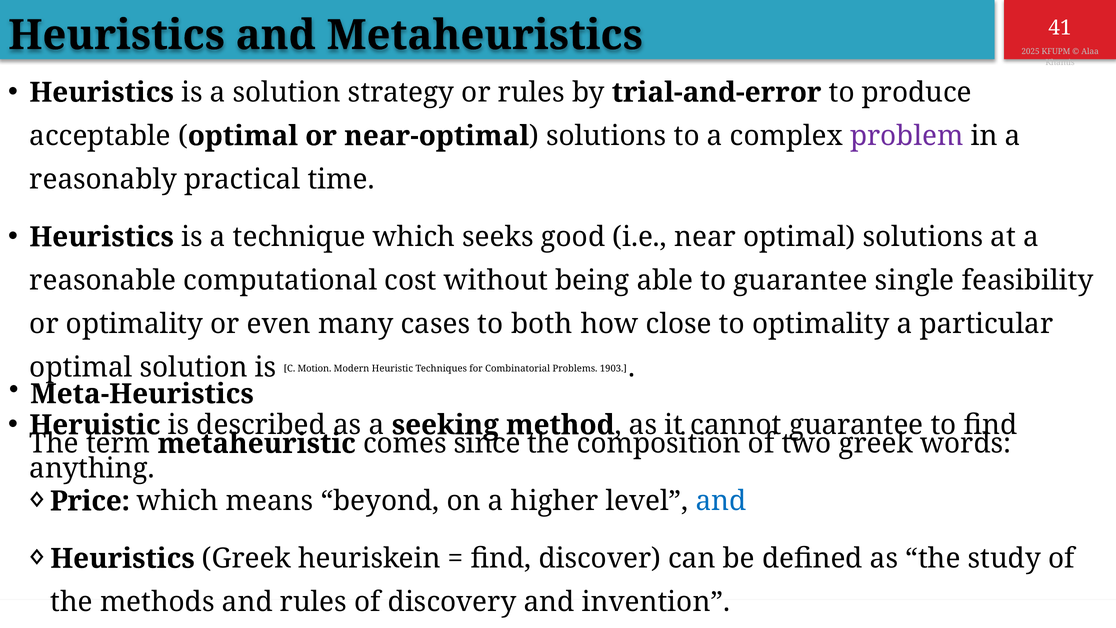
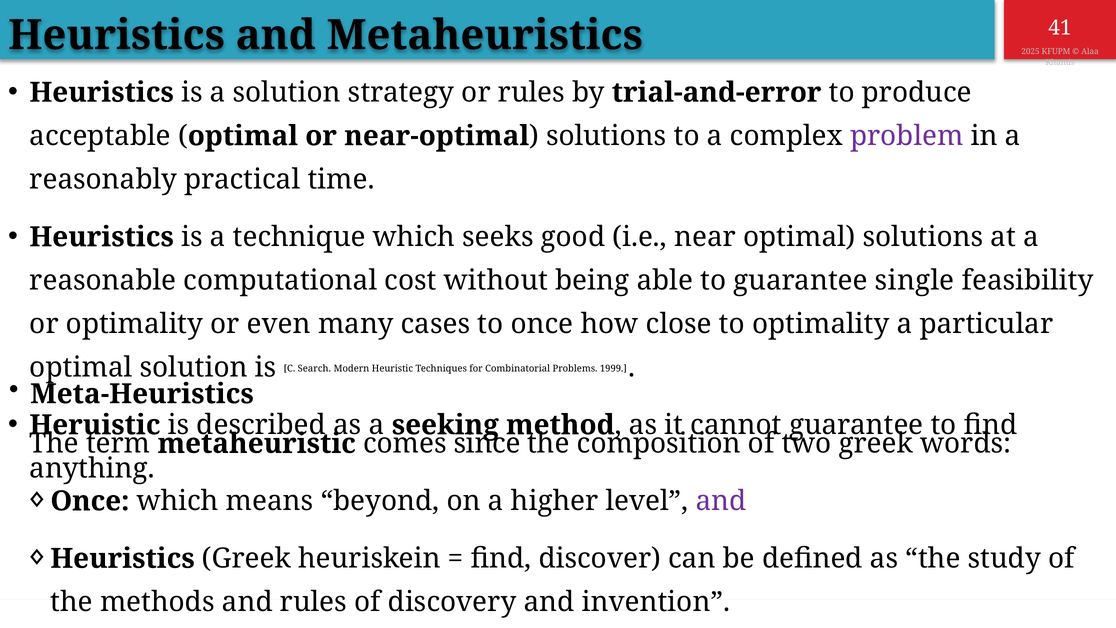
to both: both -> once (542, 324)
Motion: Motion -> Search (314, 369)
1903: 1903 -> 1999 (613, 369)
Price: Price -> Once (90, 501)
and colour: blue -> purple (721, 501)
